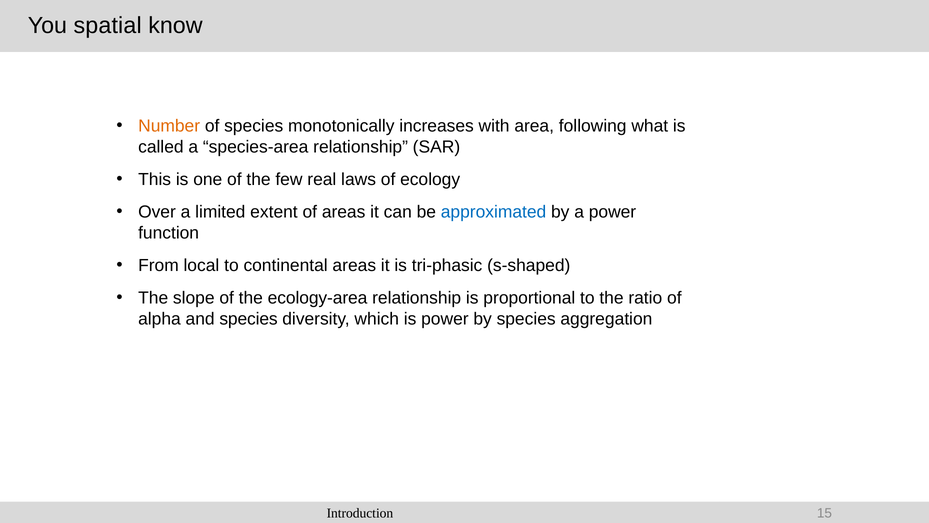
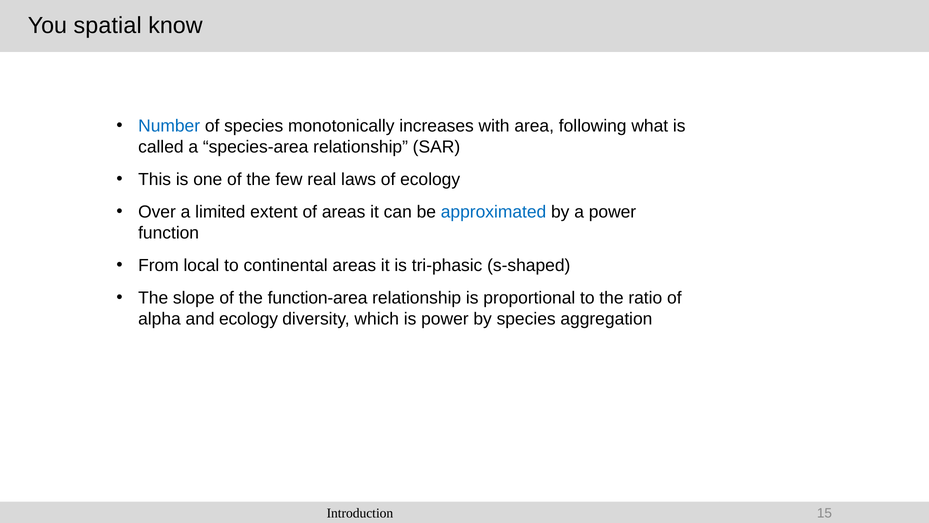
Number colour: orange -> blue (169, 126)
ecology-area: ecology-area -> function-area (318, 298)
and species: species -> ecology (249, 319)
